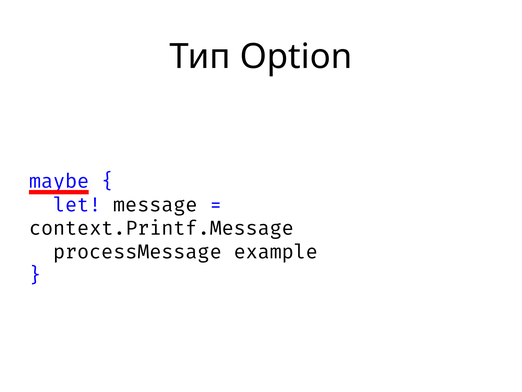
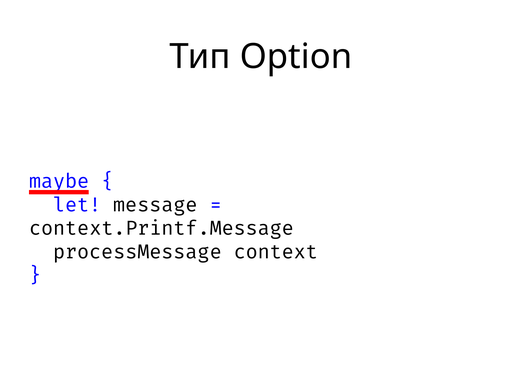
example: example -> context (276, 252)
